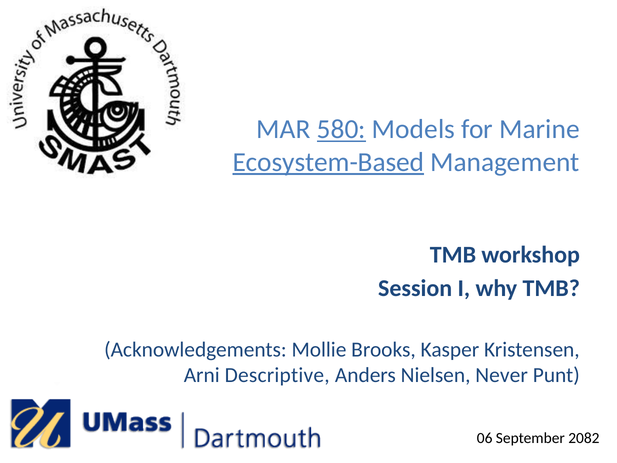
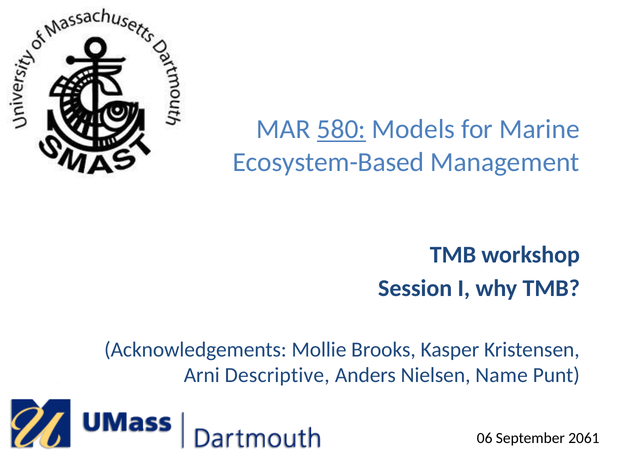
Ecosystem-Based underline: present -> none (328, 162)
Never: Never -> Name (502, 375)
2082: 2082 -> 2061 (584, 438)
